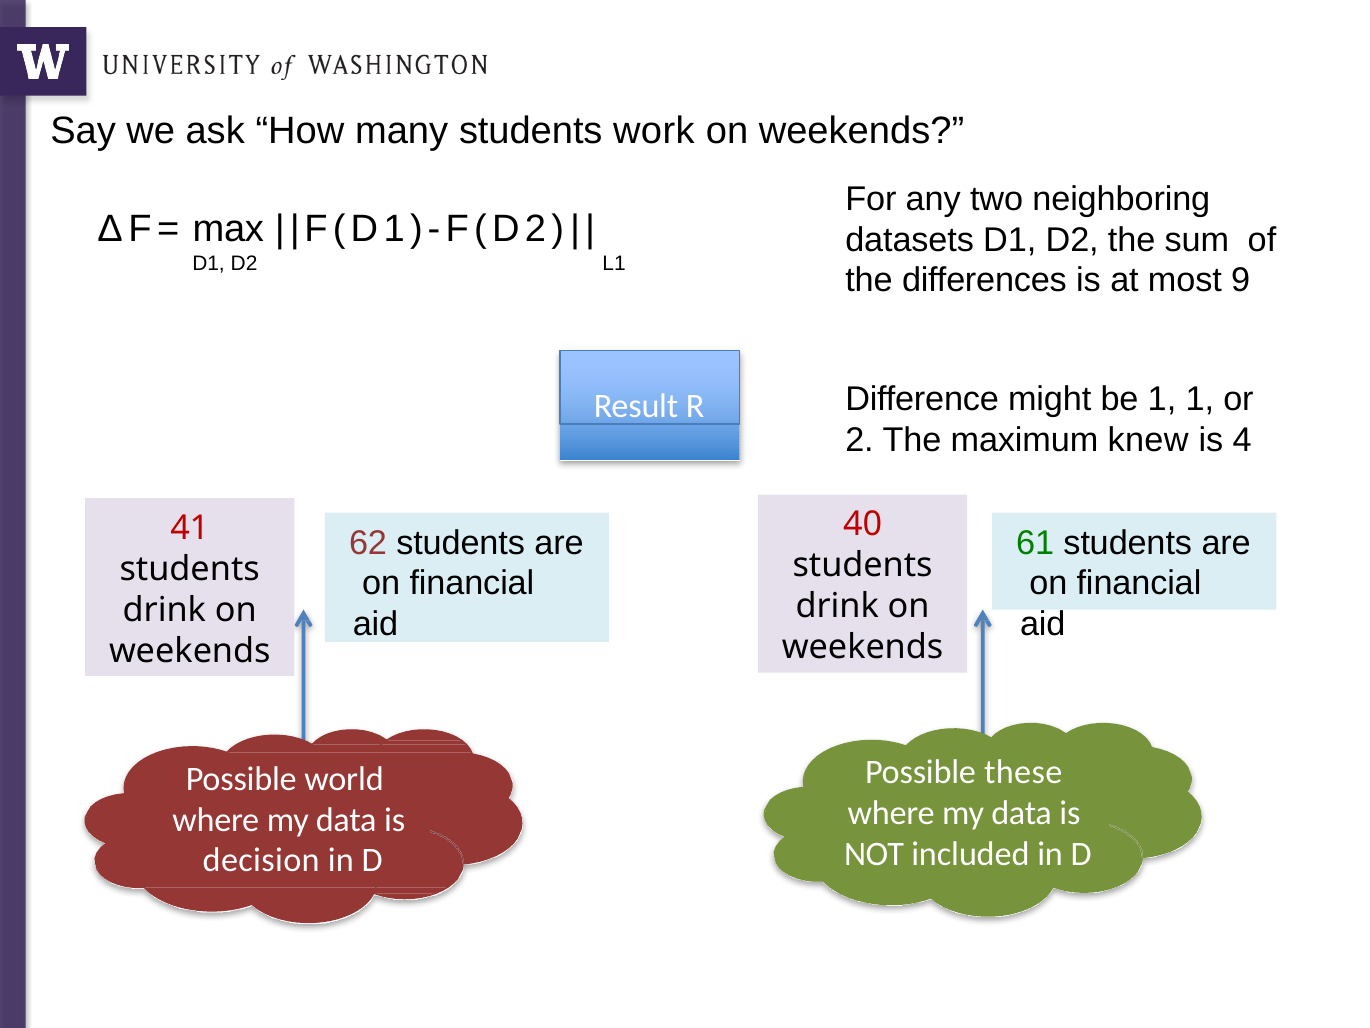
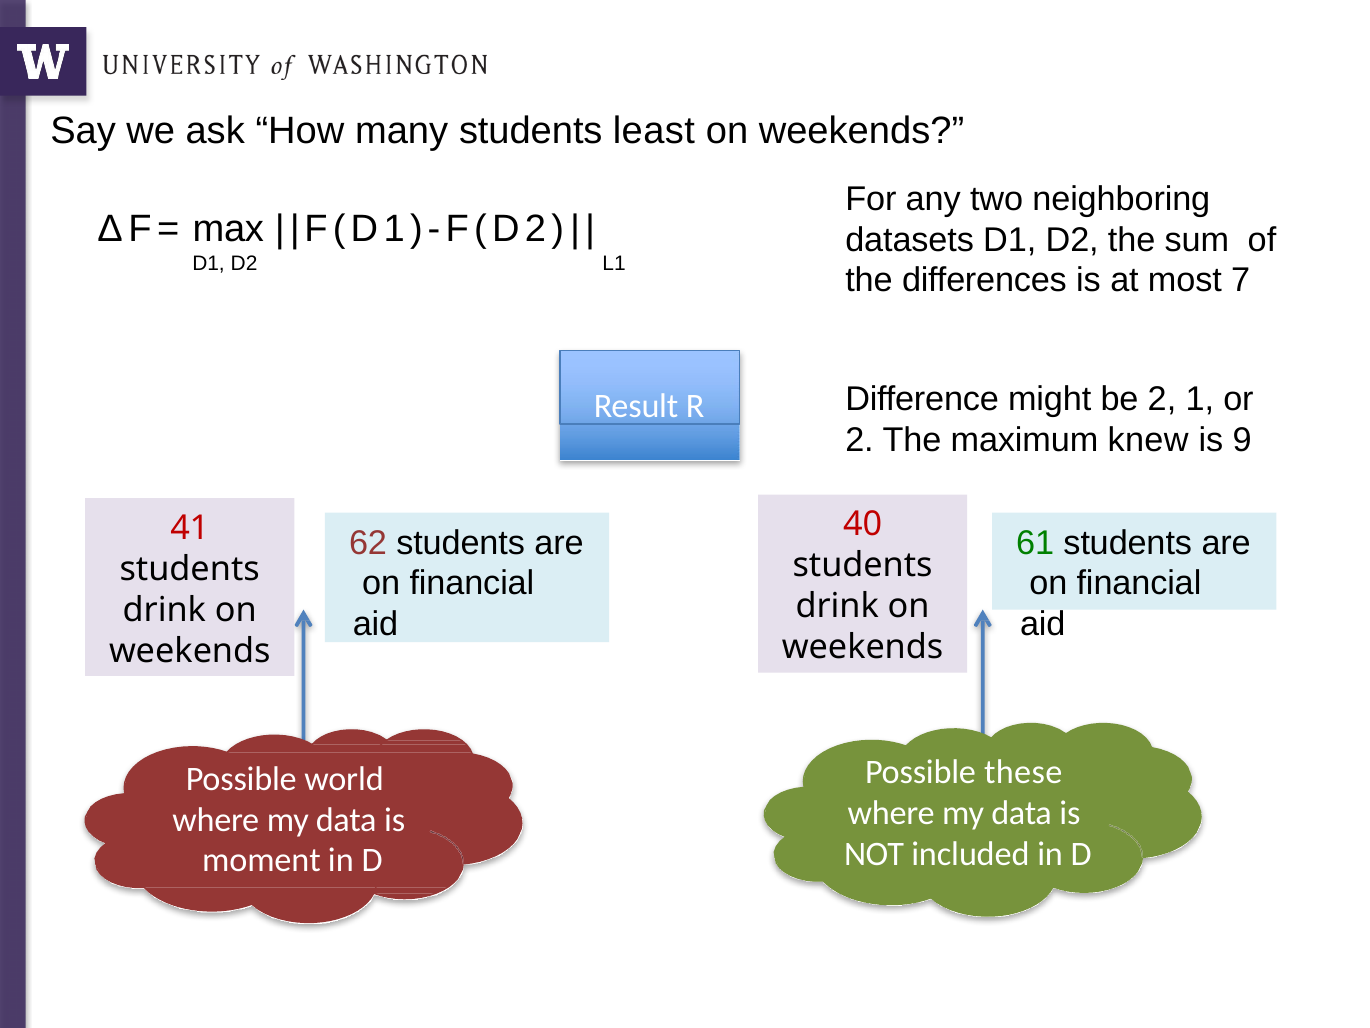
work: work -> least (654, 131)
9: 9 -> 7 (1241, 281)
be 1: 1 -> 2 (1162, 399)
4: 4 -> 9 (1242, 440)
decision: decision -> moment (261, 860)
